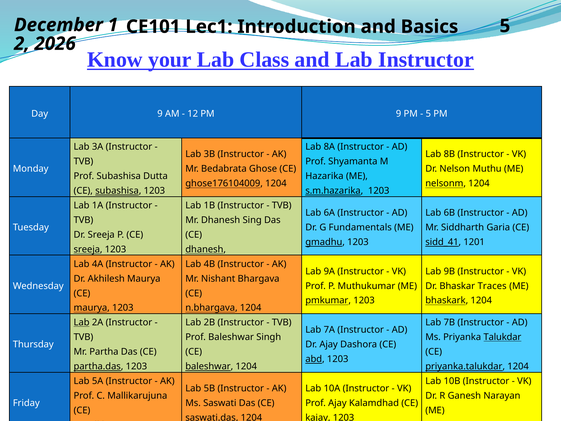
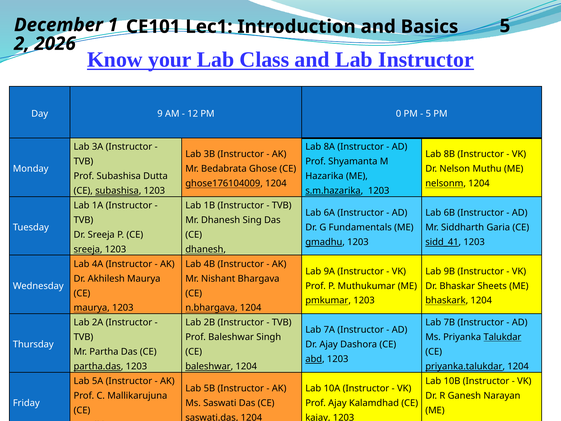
PM 9: 9 -> 0 (399, 114)
1201: 1201 -> 1203 (474, 242)
Traces: Traces -> Sheets (492, 286)
Lab underline: present -> none (82, 322)
